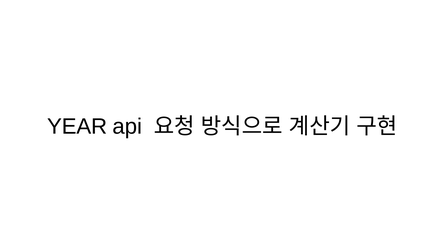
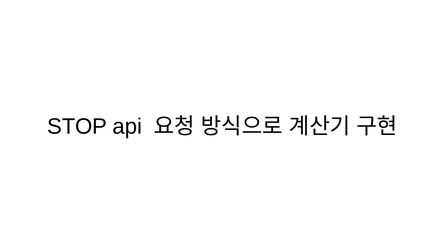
YEAR: YEAR -> STOP (77, 127)
